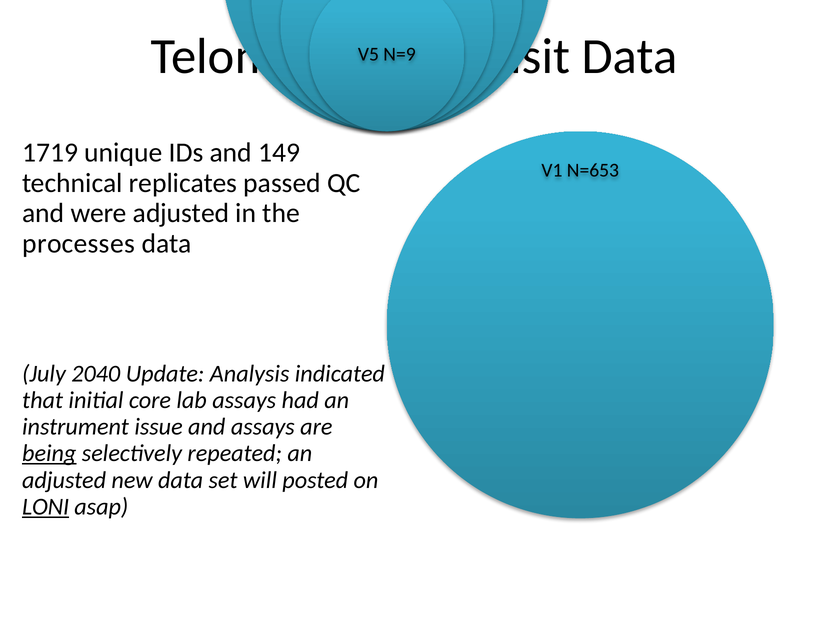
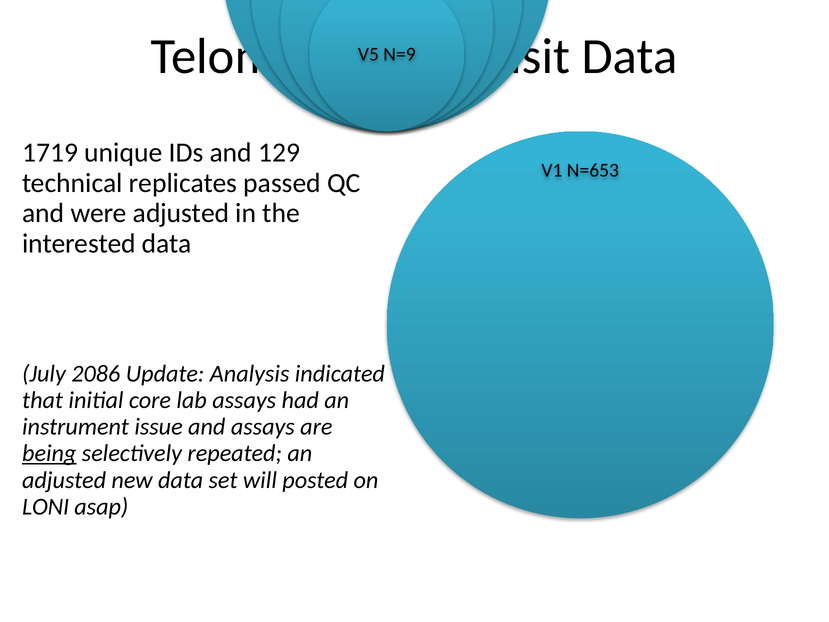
149: 149 -> 129 (279, 153)
processes: processes -> interested (79, 244)
2040: 2040 -> 2086 (96, 373)
LONI underline: present -> none (46, 506)
